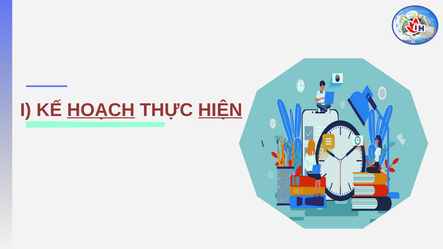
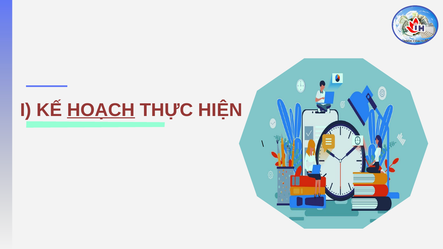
HIỆN underline: present -> none (220, 110)
